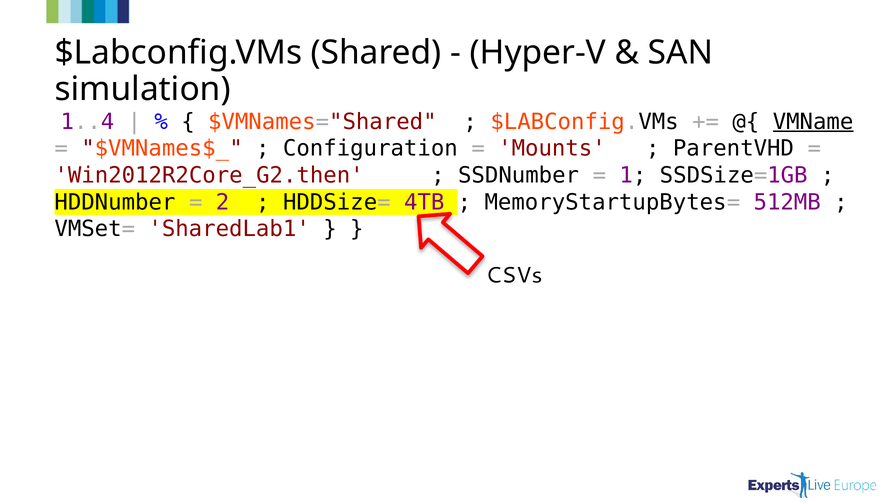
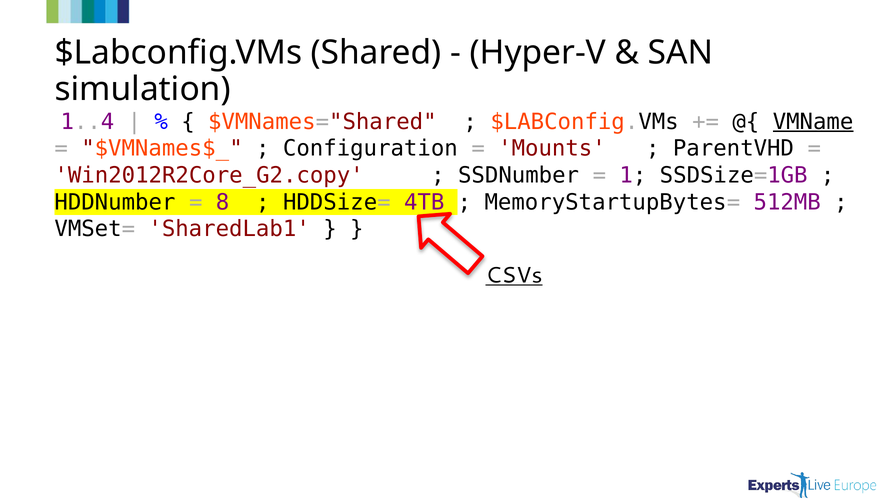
Win2012R2Core_G2.then: Win2012R2Core_G2.then -> Win2012R2Core_G2.copy (209, 175)
2: 2 -> 8 (223, 202)
CSVs underline: none -> present (514, 275)
